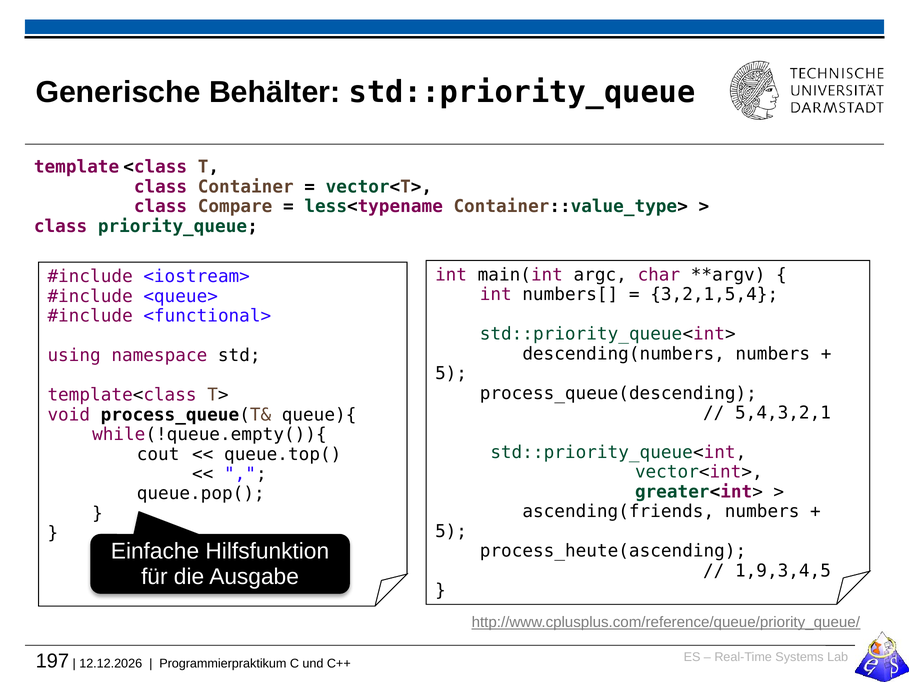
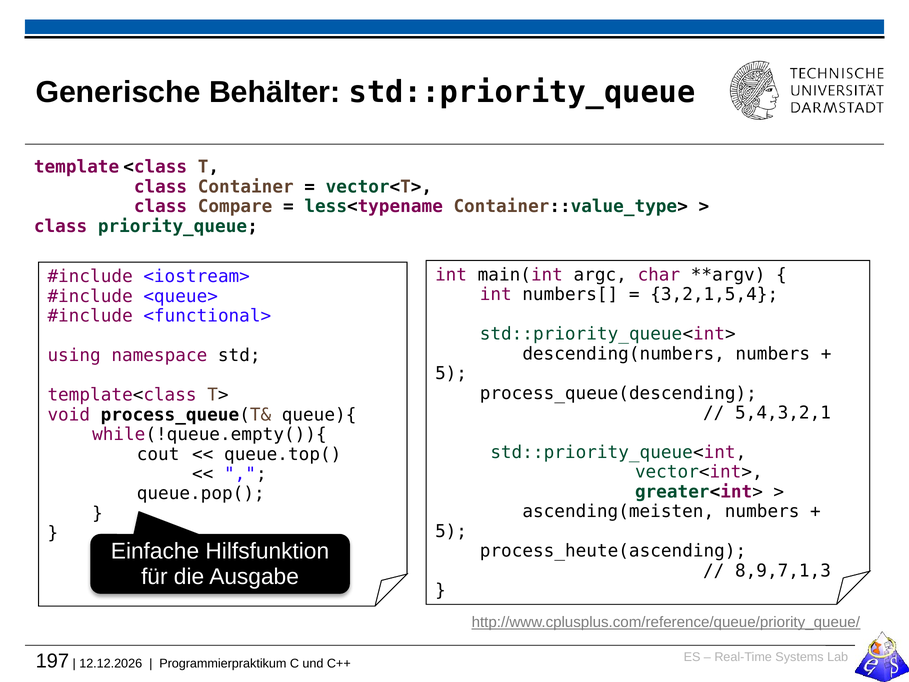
ascending(friends: ascending(friends -> ascending(meisten (618, 511)
1,9,3,4,5: 1,9,3,4,5 -> 8,9,7,1,3 (783, 571)
